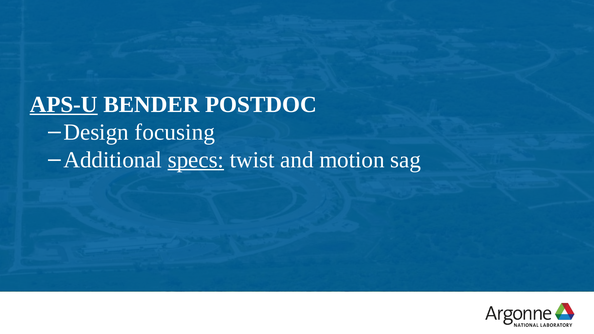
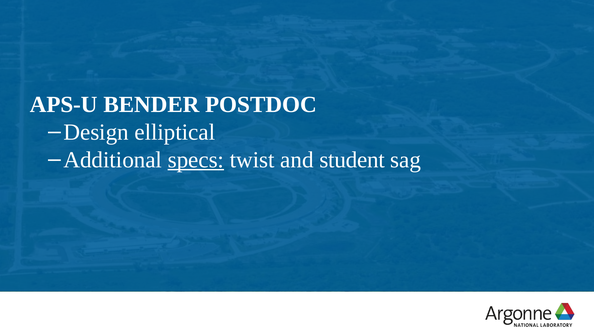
APS-U underline: present -> none (64, 104)
focusing: focusing -> elliptical (175, 132)
motion: motion -> student (352, 160)
